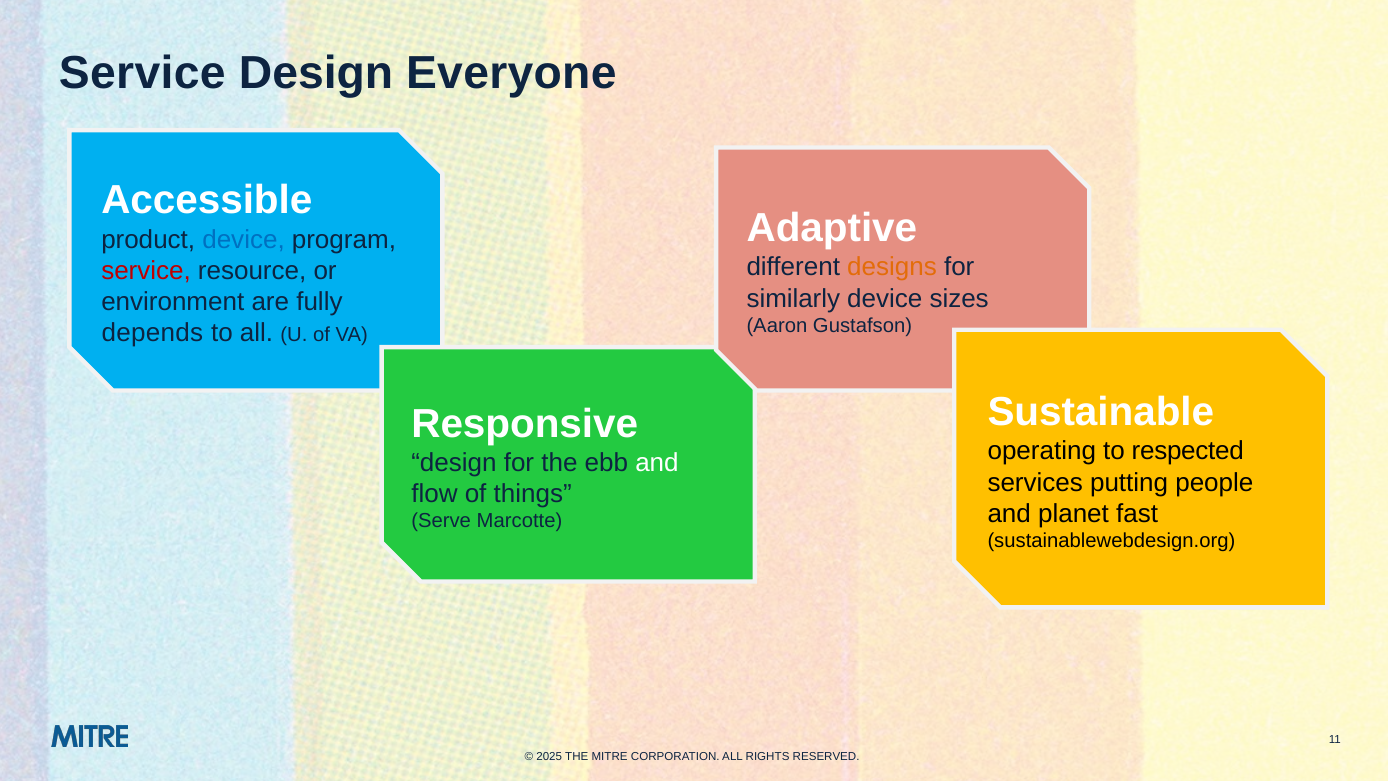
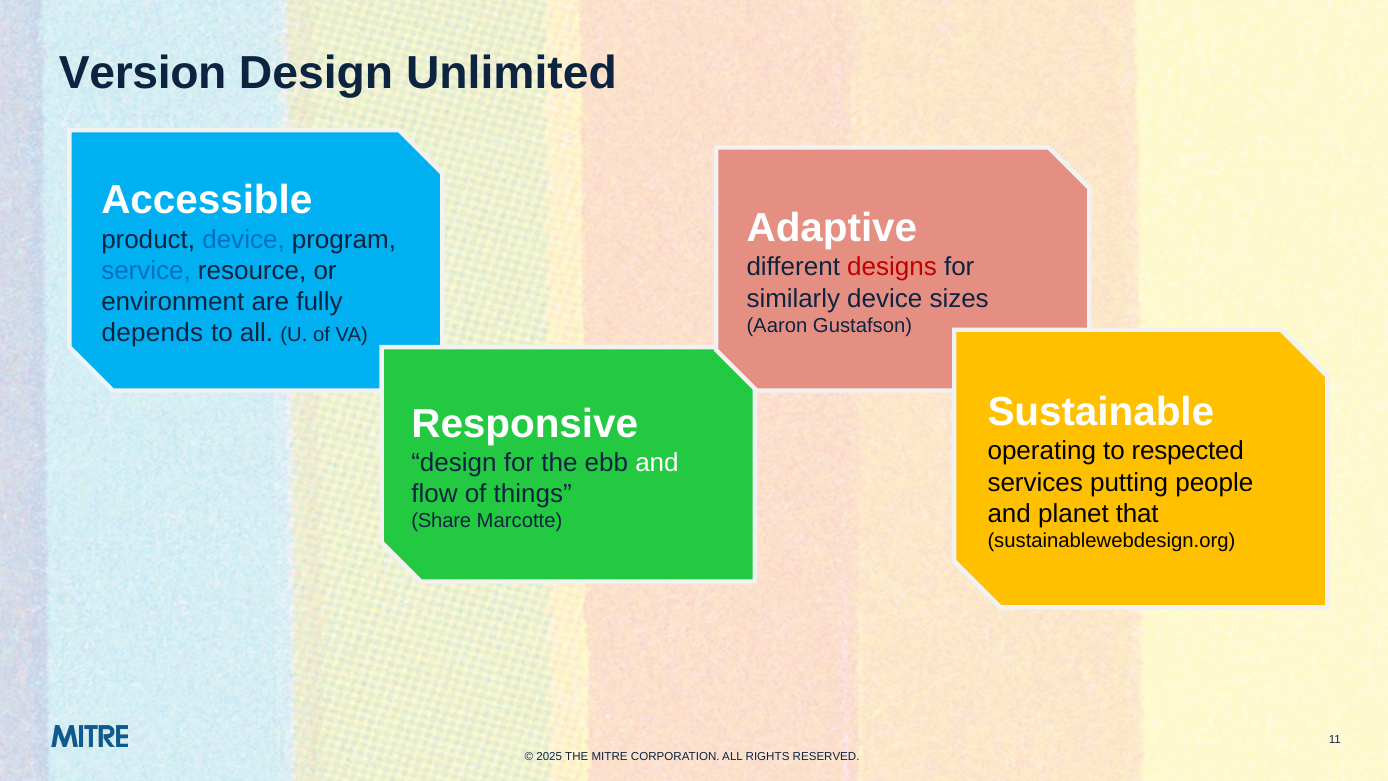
Service: Service -> Version (143, 74)
Everyone: Everyone -> Unlimited (511, 74)
designs colour: orange -> red (892, 267)
service colour: red -> blue (146, 271)
fast: fast -> that (1137, 514)
Serve: Serve -> Share (441, 521)
